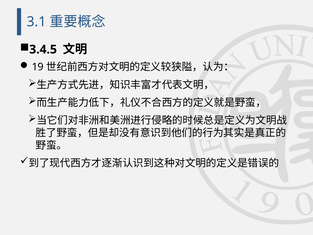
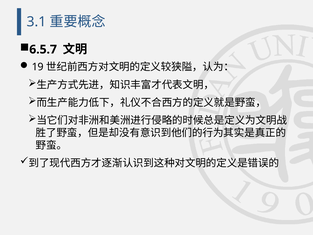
3.4.5: 3.4.5 -> 6.5.7 (43, 49)
